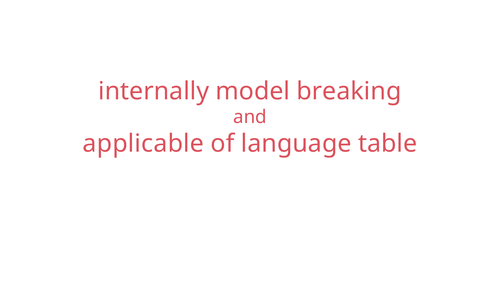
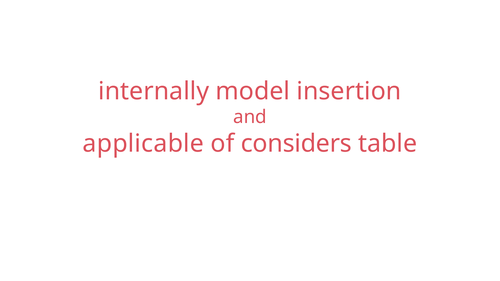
breaking: breaking -> insertion (349, 91)
language: language -> considers (296, 144)
